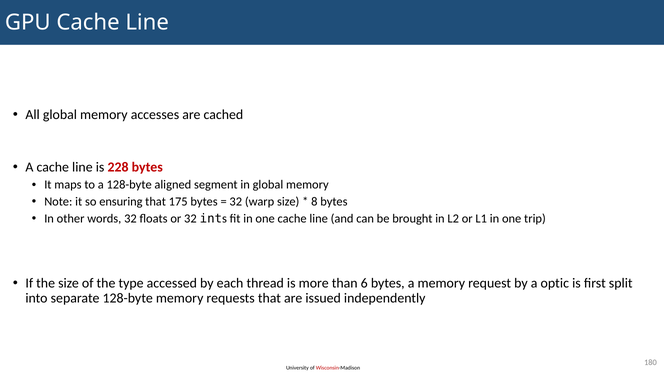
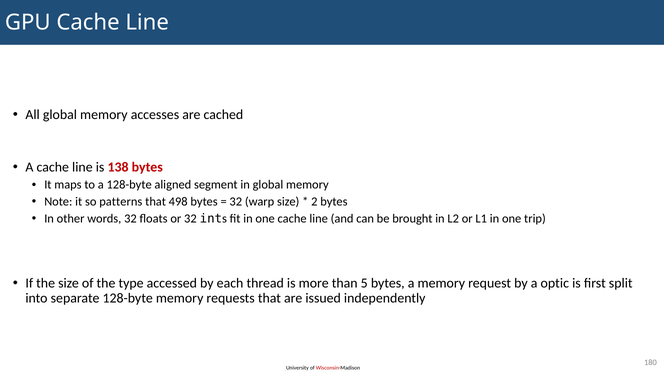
228: 228 -> 138 (118, 167)
ensuring: ensuring -> patterns (121, 202)
175: 175 -> 498 (178, 202)
8: 8 -> 2 (314, 202)
6: 6 -> 5 (364, 284)
